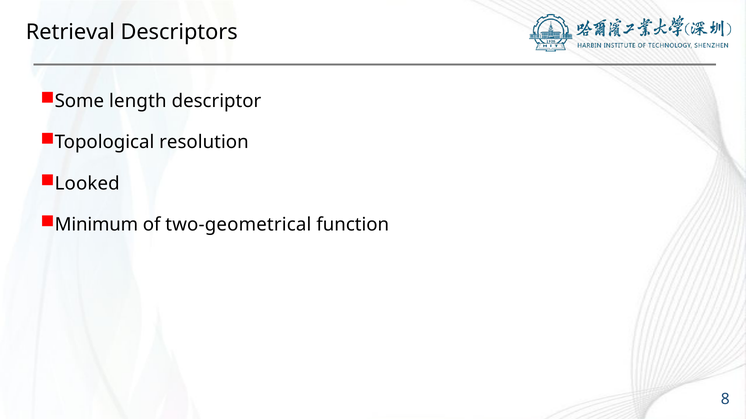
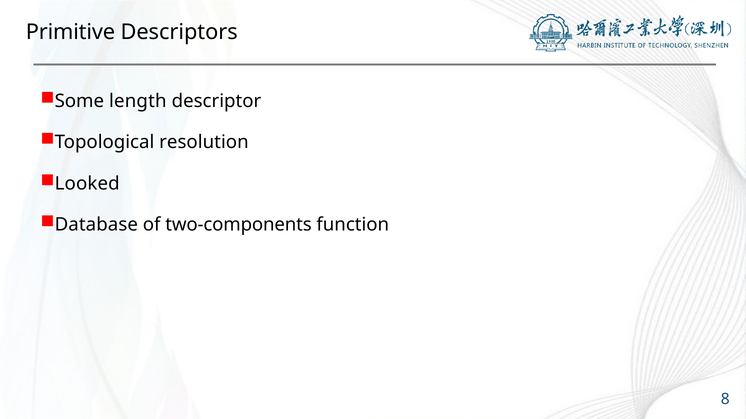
Retrieval: Retrieval -> Primitive (70, 32)
Minimum: Minimum -> Database (96, 225)
two-geometrical: two-geometrical -> two-components (239, 225)
